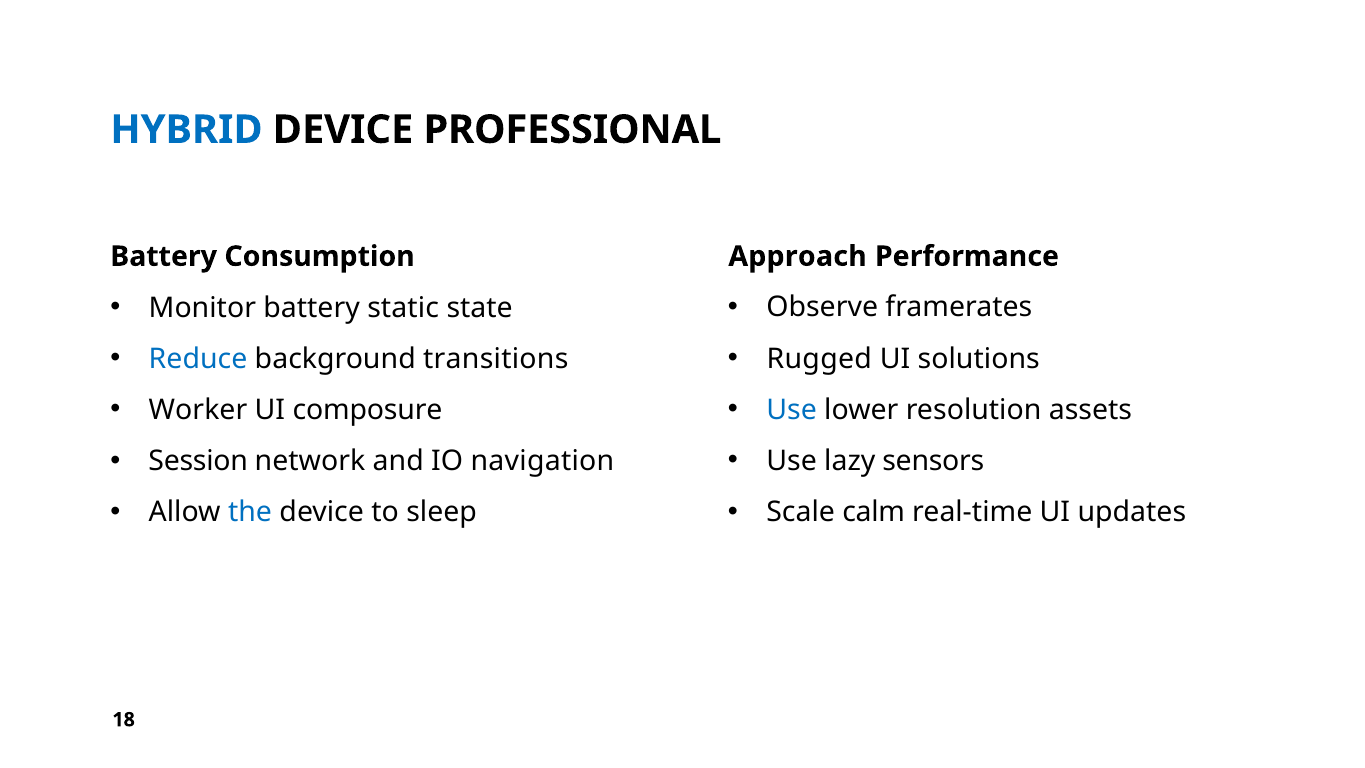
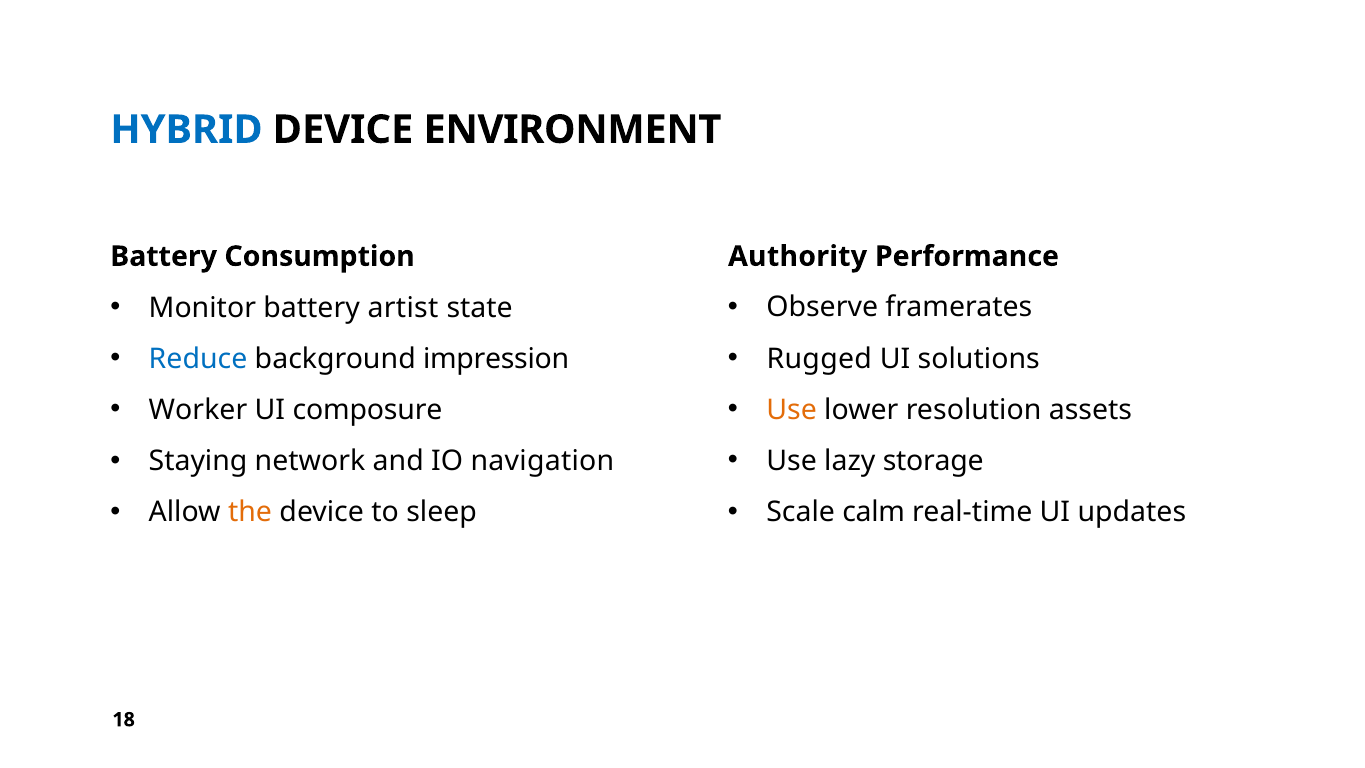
PROFESSIONAL: PROFESSIONAL -> ENVIRONMENT (572, 130)
Approach: Approach -> Authority (798, 256)
static: static -> artist (403, 308)
transitions: transitions -> impression (496, 359)
Use colour: blue -> orange (792, 410)
sensors: sensors -> storage (933, 461)
Session: Session -> Staying (198, 461)
the colour: blue -> orange (250, 512)
